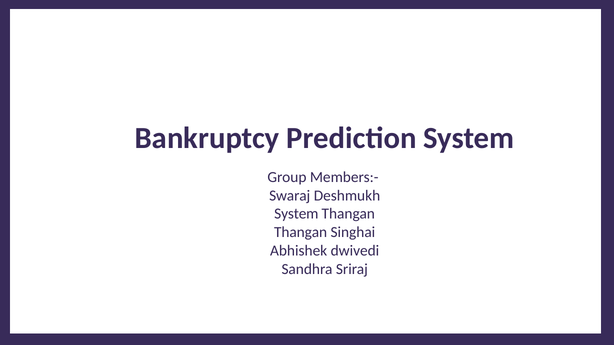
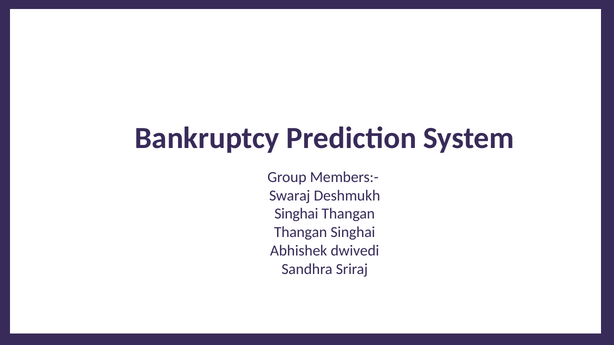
System: System -> Singhai (296, 214)
